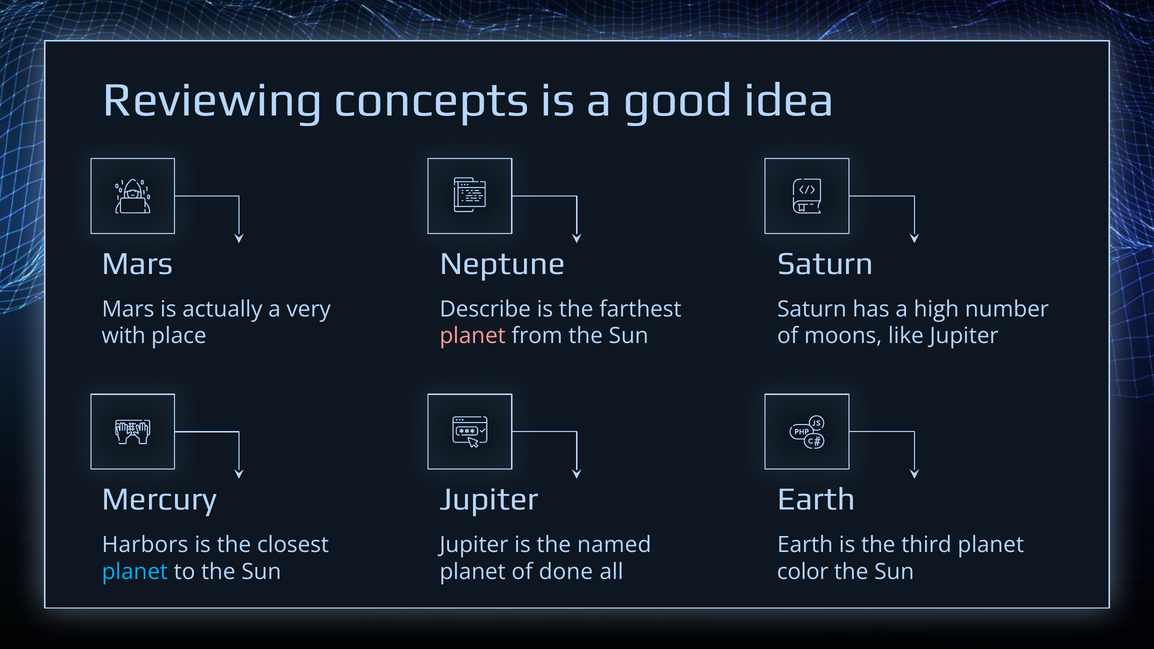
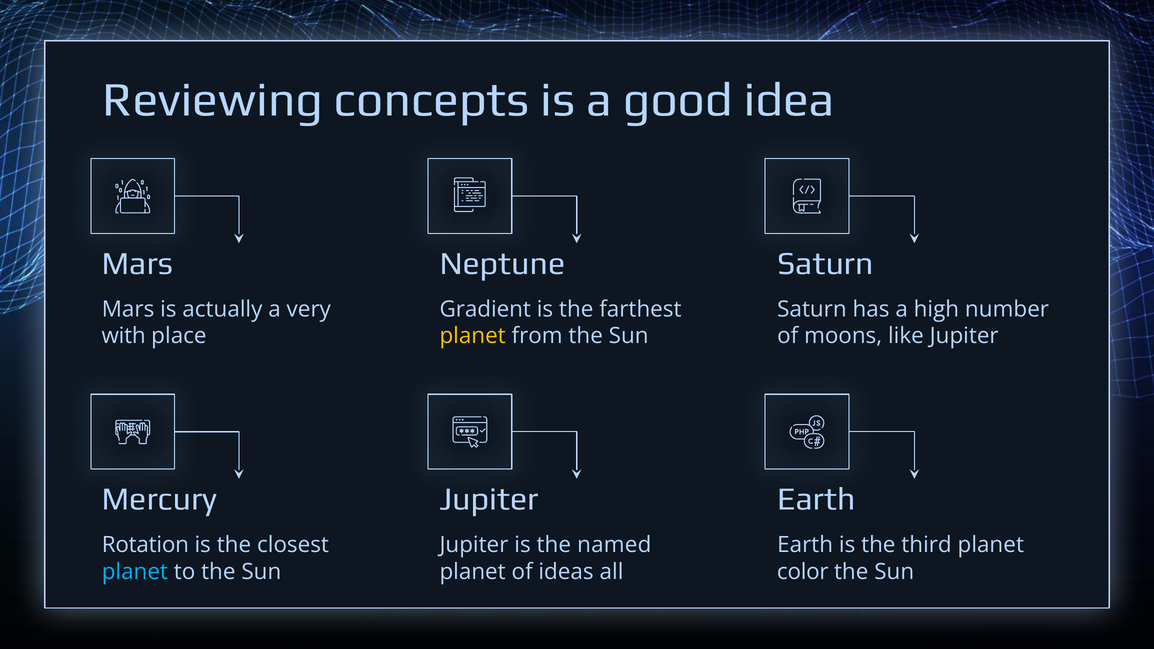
Describe: Describe -> Gradient (485, 309)
planet colour: pink -> yellow (473, 336)
Harbors: Harbors -> Rotation (145, 545)
done: done -> ideas (566, 572)
